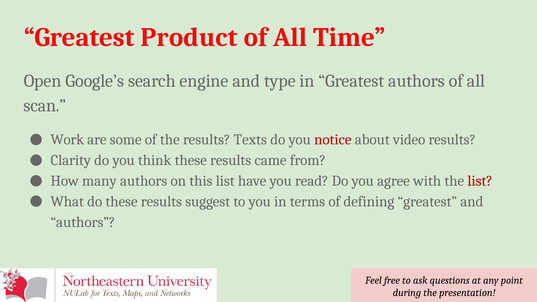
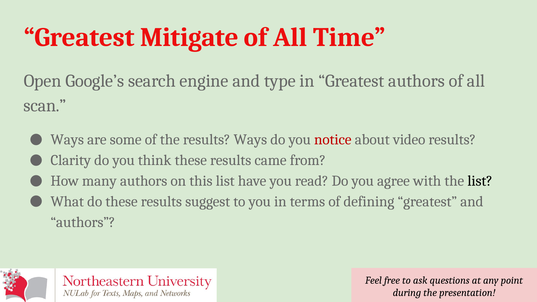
Product: Product -> Mitigate (189, 37)
Work: Work -> Ways (67, 140)
results Texts: Texts -> Ways (250, 140)
list colour: red -> black (480, 181)
